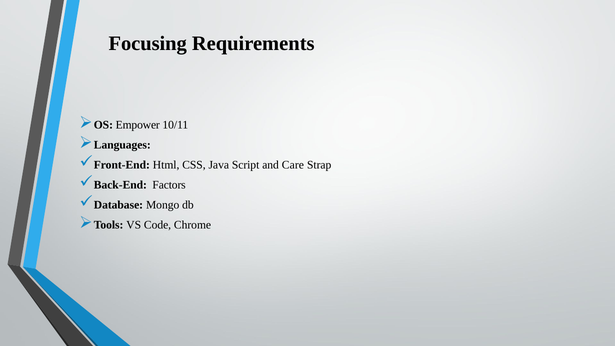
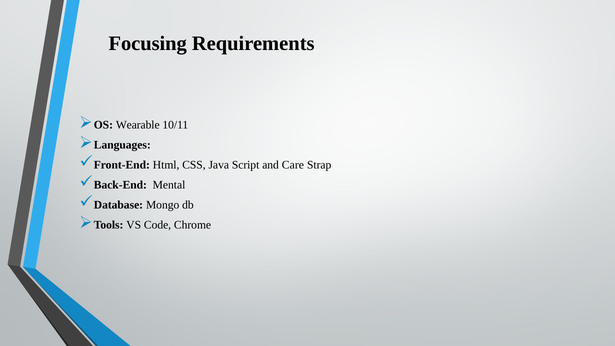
Empower: Empower -> Wearable (138, 125)
Factors: Factors -> Mental (169, 185)
